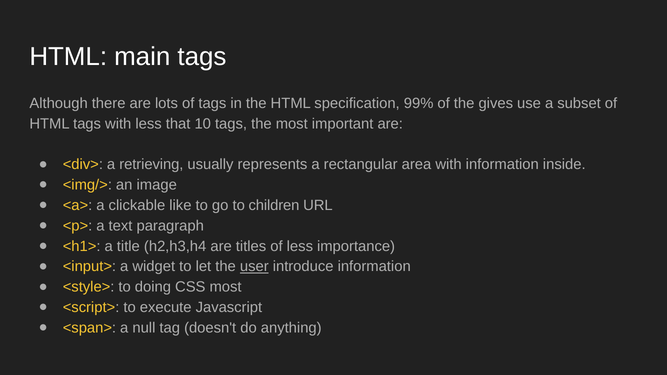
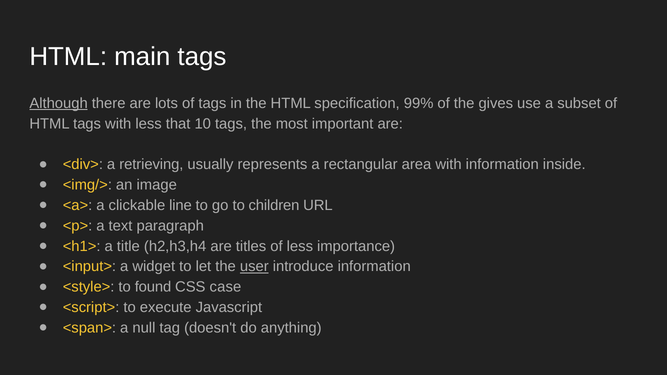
Although underline: none -> present (59, 103)
like: like -> line (180, 205)
doing: doing -> found (153, 287)
CSS most: most -> case (225, 287)
